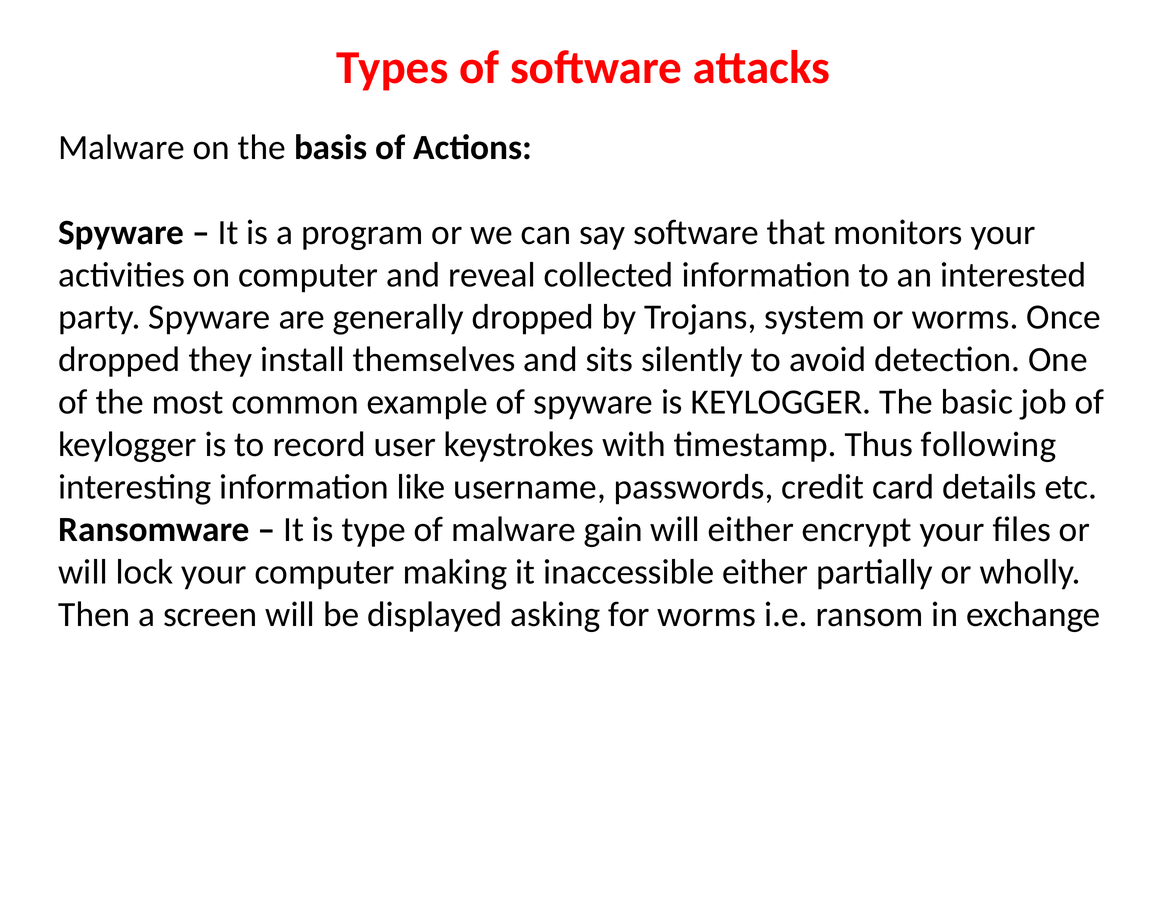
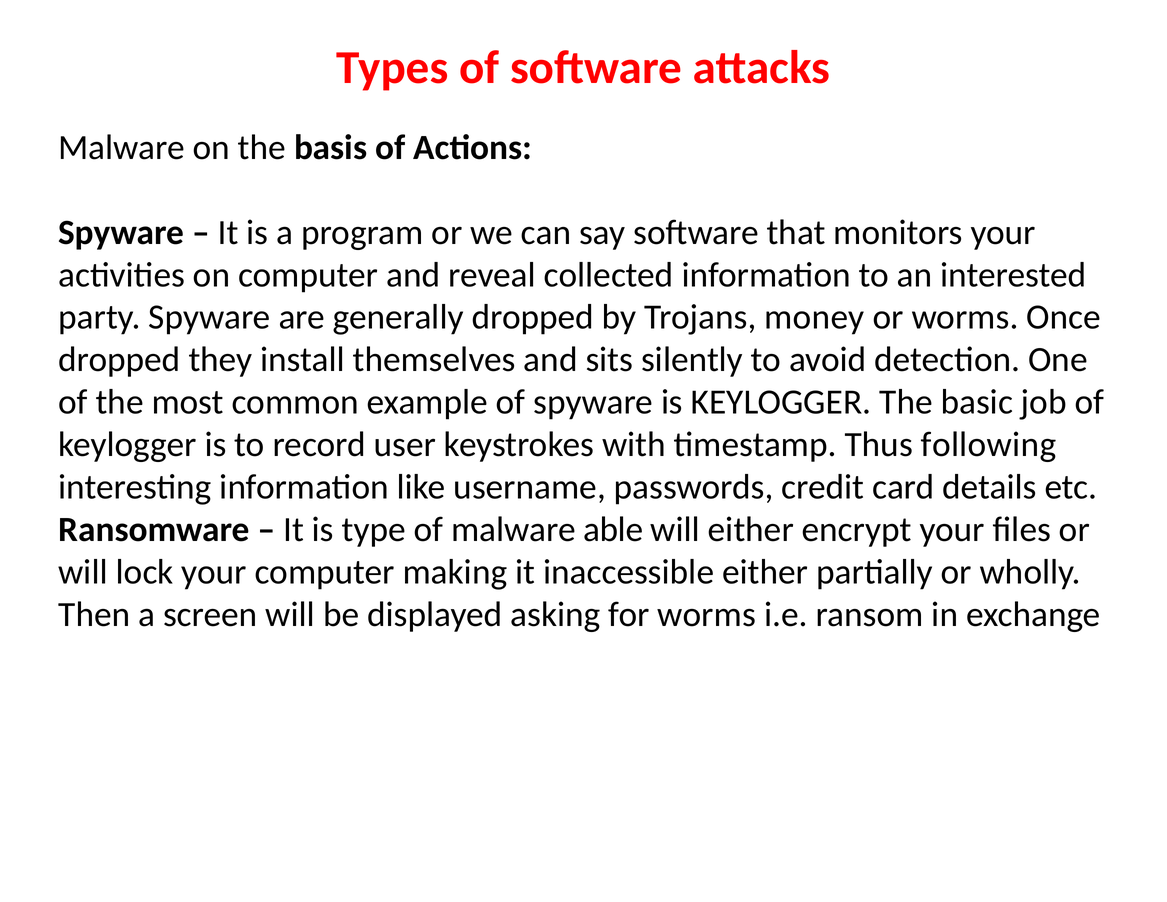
system: system -> money (814, 317)
gain: gain -> able (613, 529)
